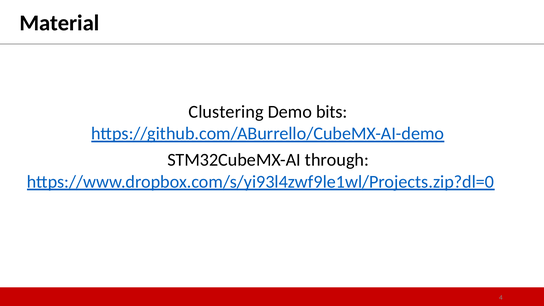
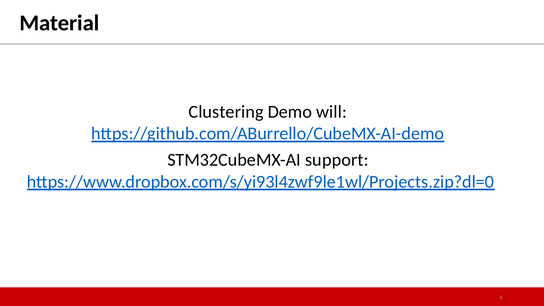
bits: bits -> will (332, 112)
through: through -> support (337, 160)
